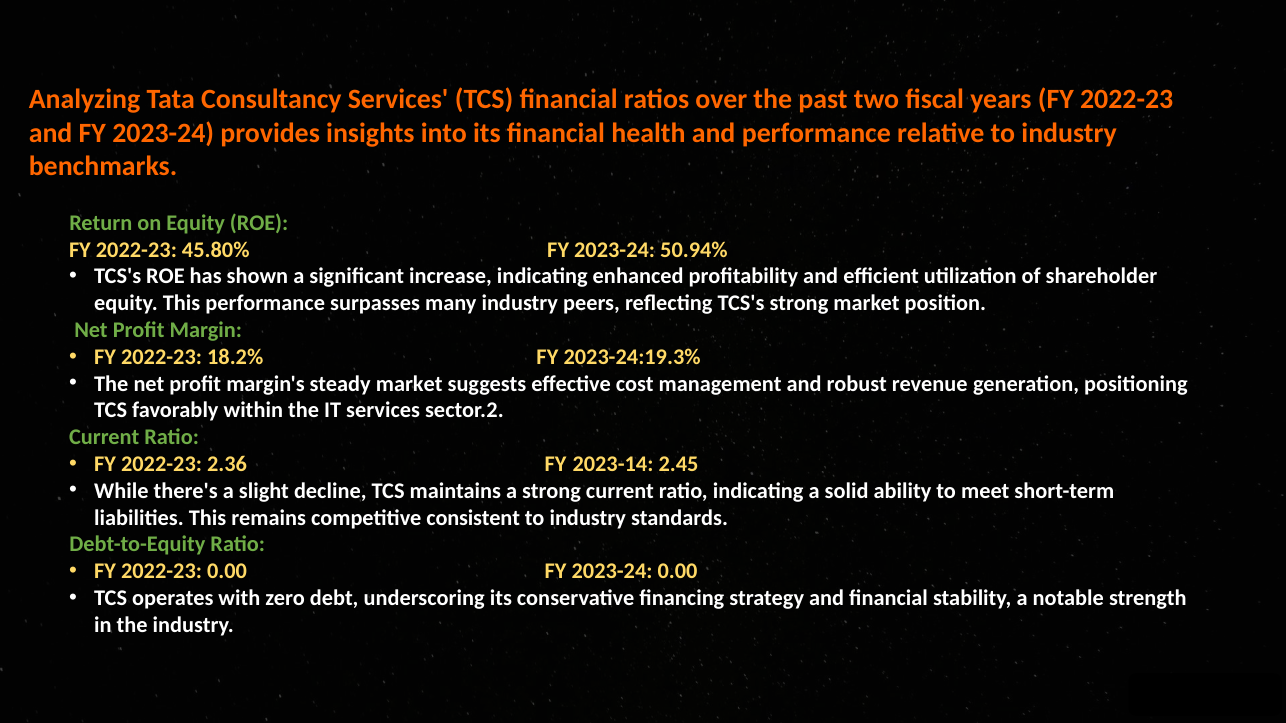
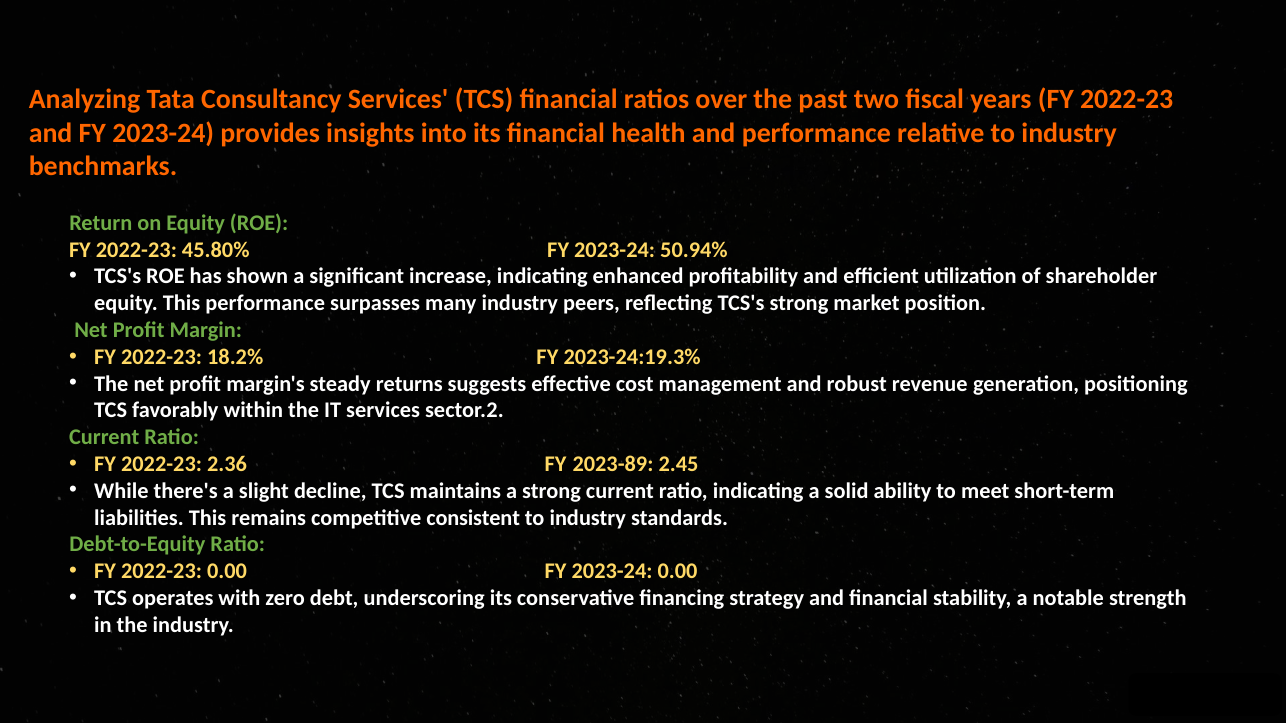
steady market: market -> returns (409, 384)
2023-14: 2023-14 -> 2023-89 (613, 464)
